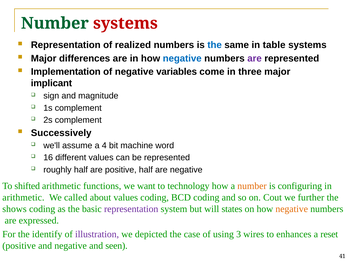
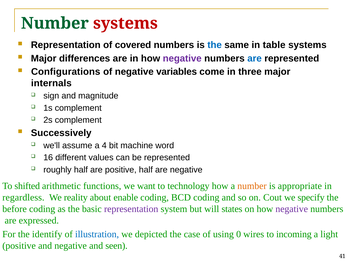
realized: realized -> covered (133, 45)
negative colour: blue -> purple (182, 58)
are colour: purple -> blue (255, 58)
Implementation: Implementation -> Configurations (66, 72)
implicant: implicant -> internals (51, 83)
configuring: configuring -> appropriate (300, 186)
arithmetic: arithmetic -> regardless (23, 197)
called: called -> reality (76, 197)
about values: values -> enable (126, 197)
further: further -> specify (311, 197)
shows: shows -> before (15, 208)
negative colour: orange -> purple (292, 208)
illustration colour: purple -> blue (97, 234)
3: 3 -> 0 (239, 234)
enhances: enhances -> incoming (294, 234)
reset: reset -> light (329, 234)
